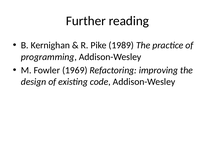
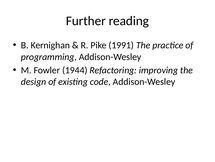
1989: 1989 -> 1991 (121, 45)
1969: 1969 -> 1944 (75, 70)
